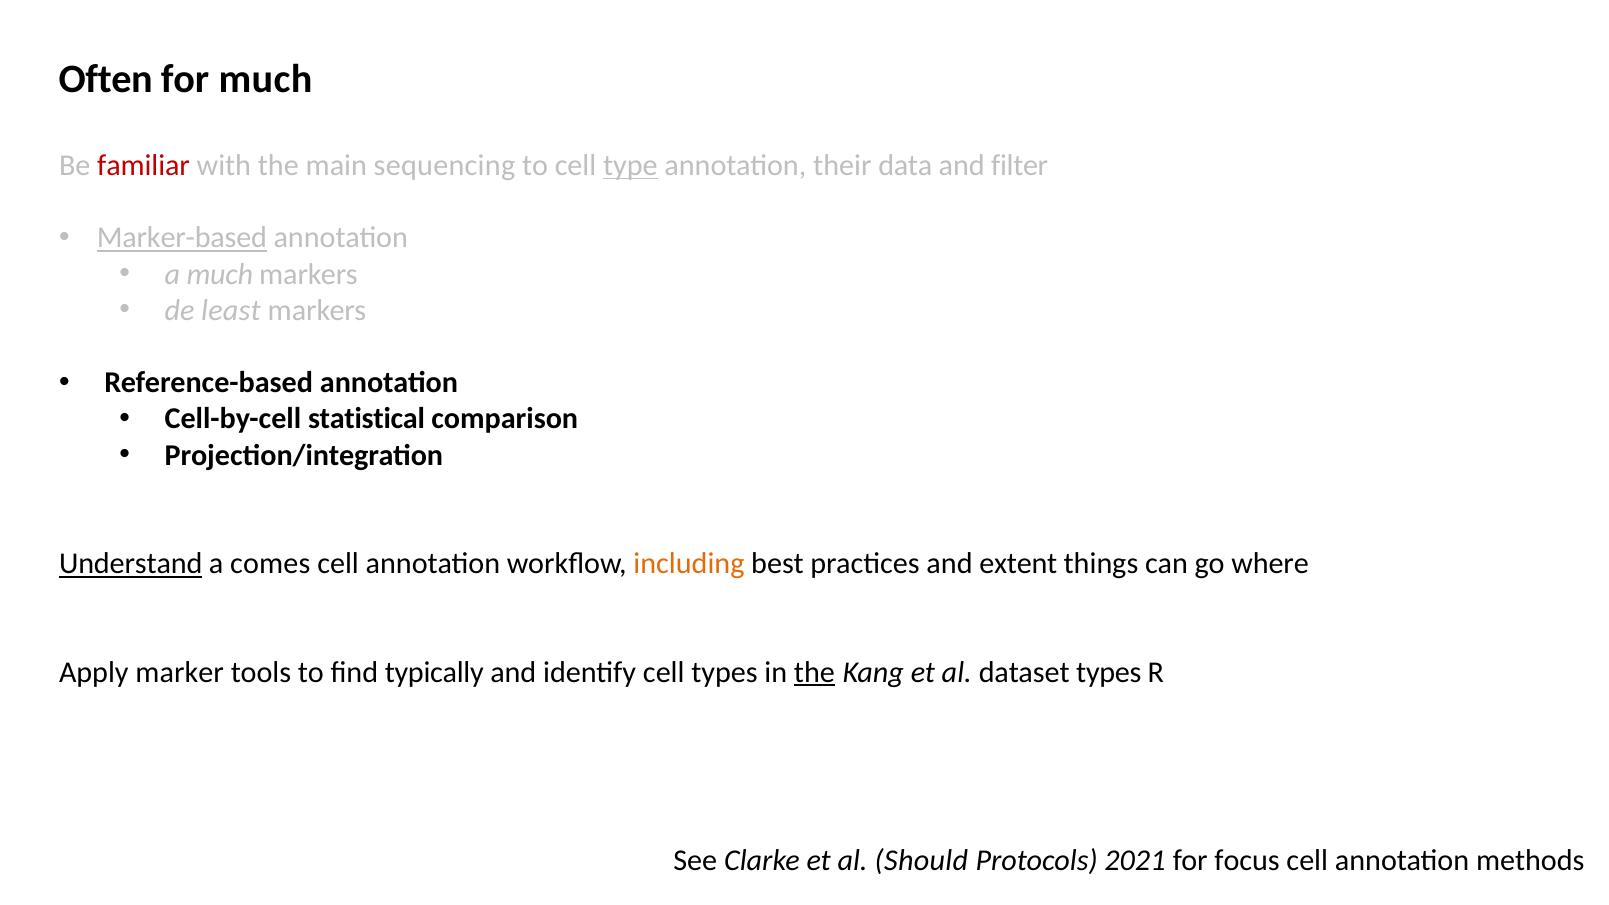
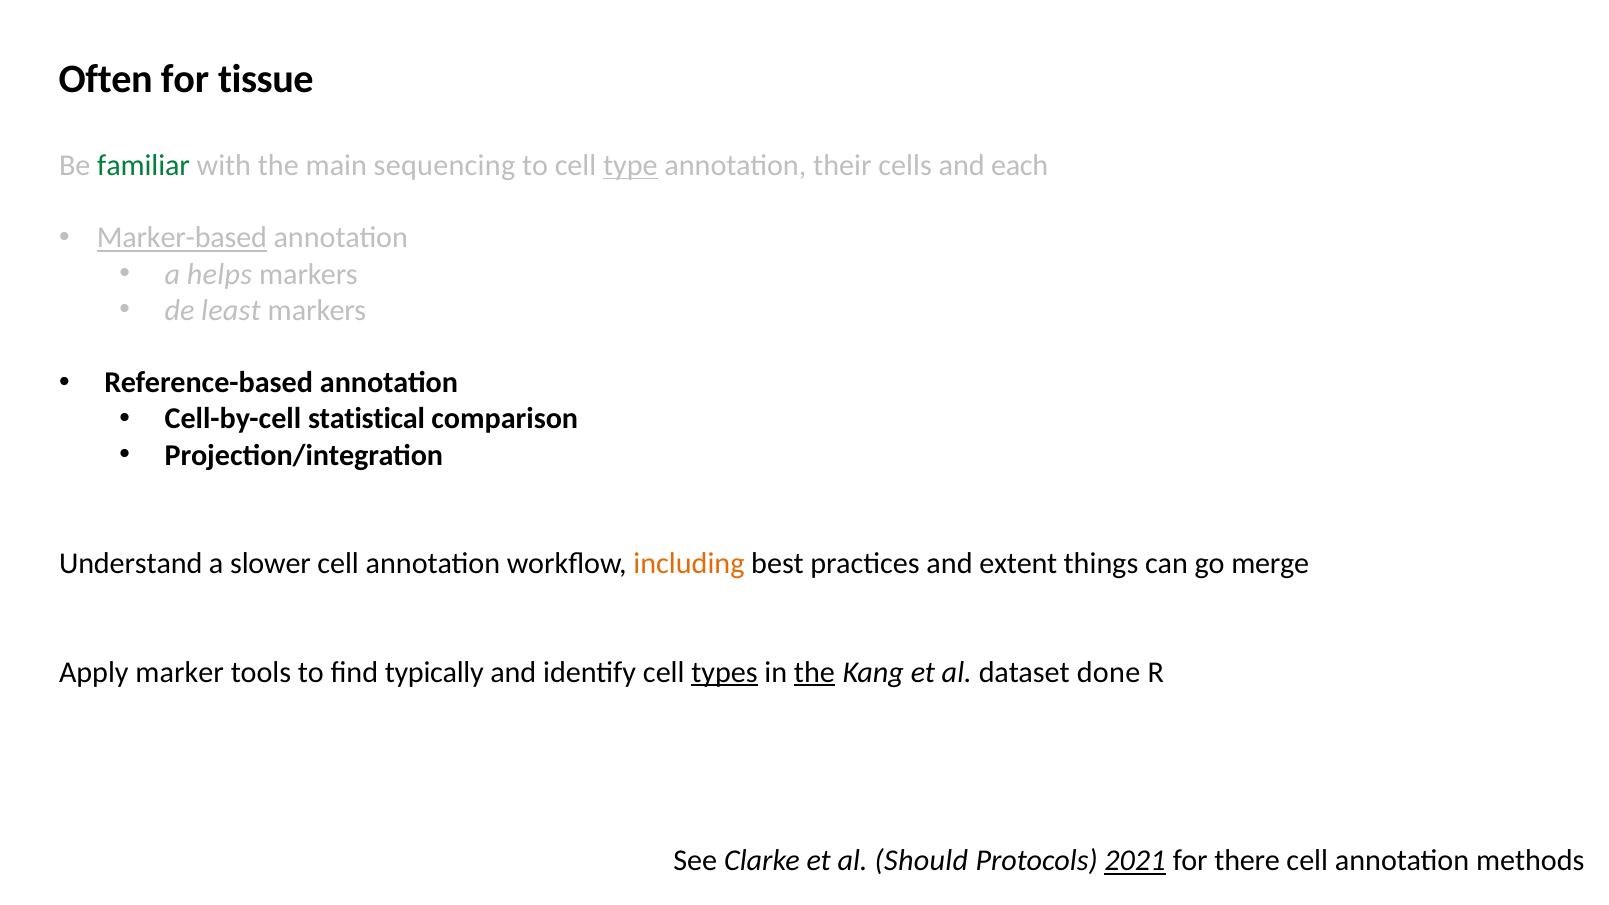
for much: much -> tissue (266, 79)
familiar colour: red -> green (144, 166)
data: data -> cells (905, 166)
filter: filter -> each (1020, 166)
a much: much -> helps (220, 274)
Understand underline: present -> none (131, 564)
comes: comes -> slower (271, 564)
where: where -> merge (1270, 564)
types underline: none -> present (725, 672)
dataset types: types -> done (1109, 672)
2021 underline: none -> present (1135, 861)
focus: focus -> there (1247, 861)
